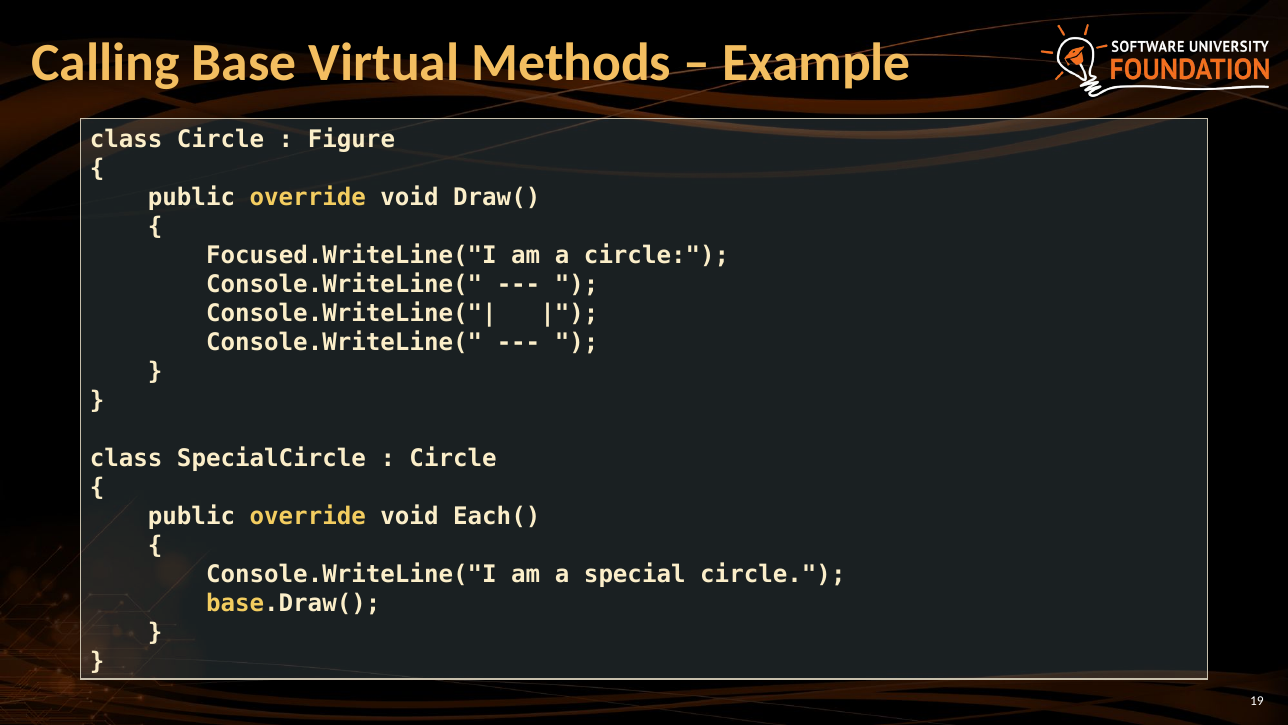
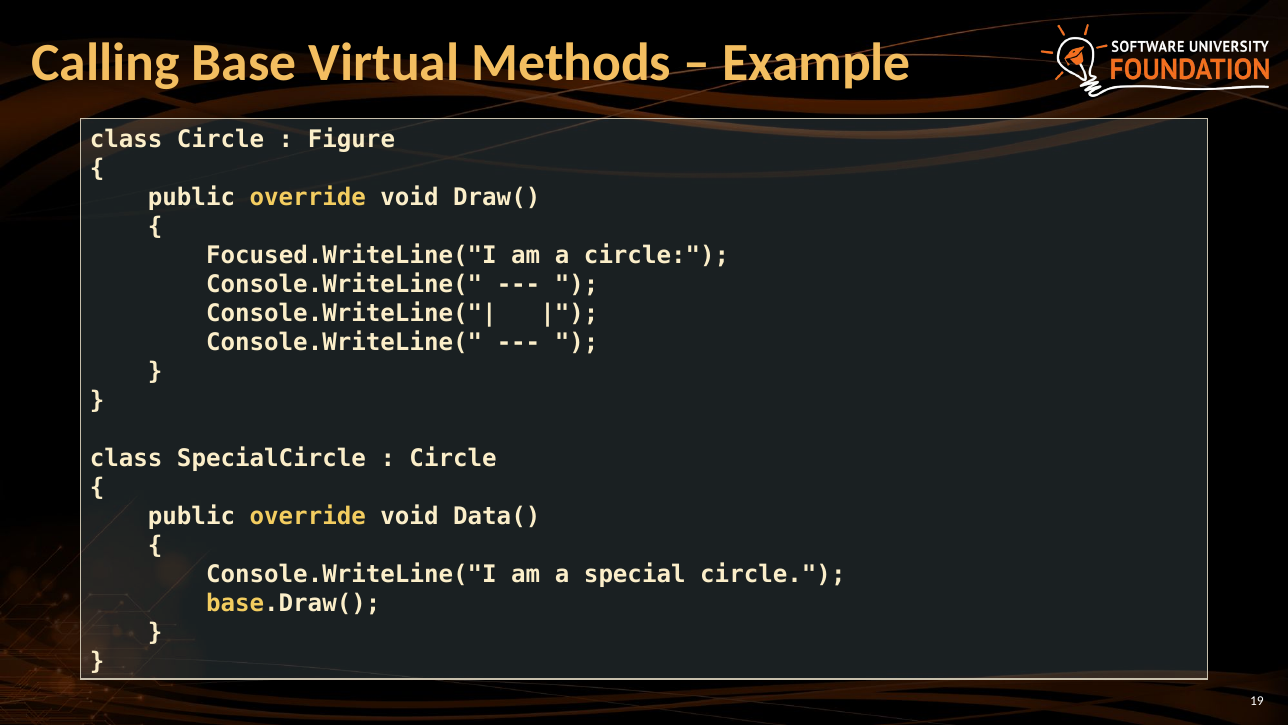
Each(: Each( -> Data( (497, 516)
